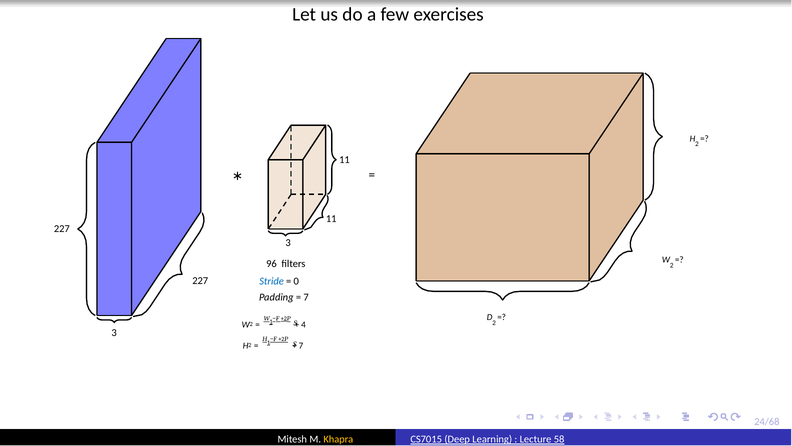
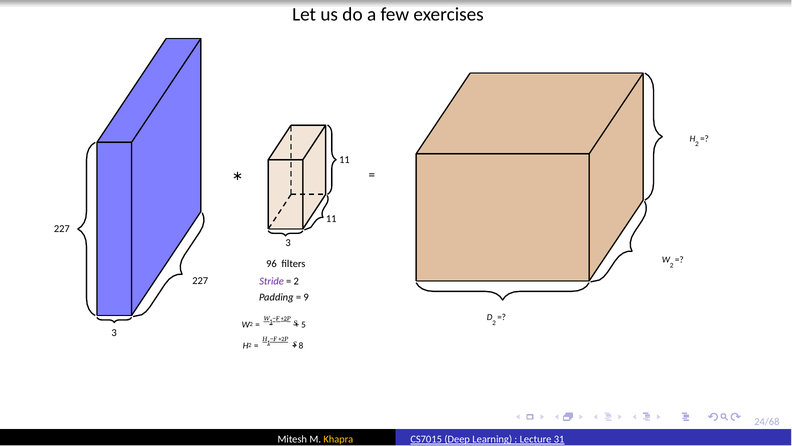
Stride colour: blue -> purple (272, 281)
0: 0 -> 2 (296, 281)
7: 7 -> 9 (306, 297)
4: 4 -> 5 (303, 325)
7: 7 -> 8 (301, 345)
58: 58 -> 31 (559, 439)
